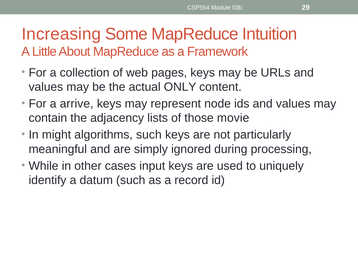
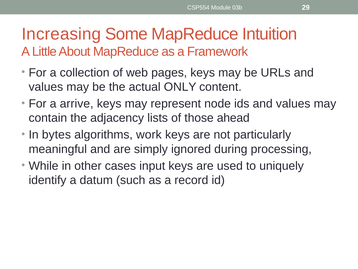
movie: movie -> ahead (233, 118)
might: might -> bytes (56, 134)
algorithms such: such -> work (149, 134)
